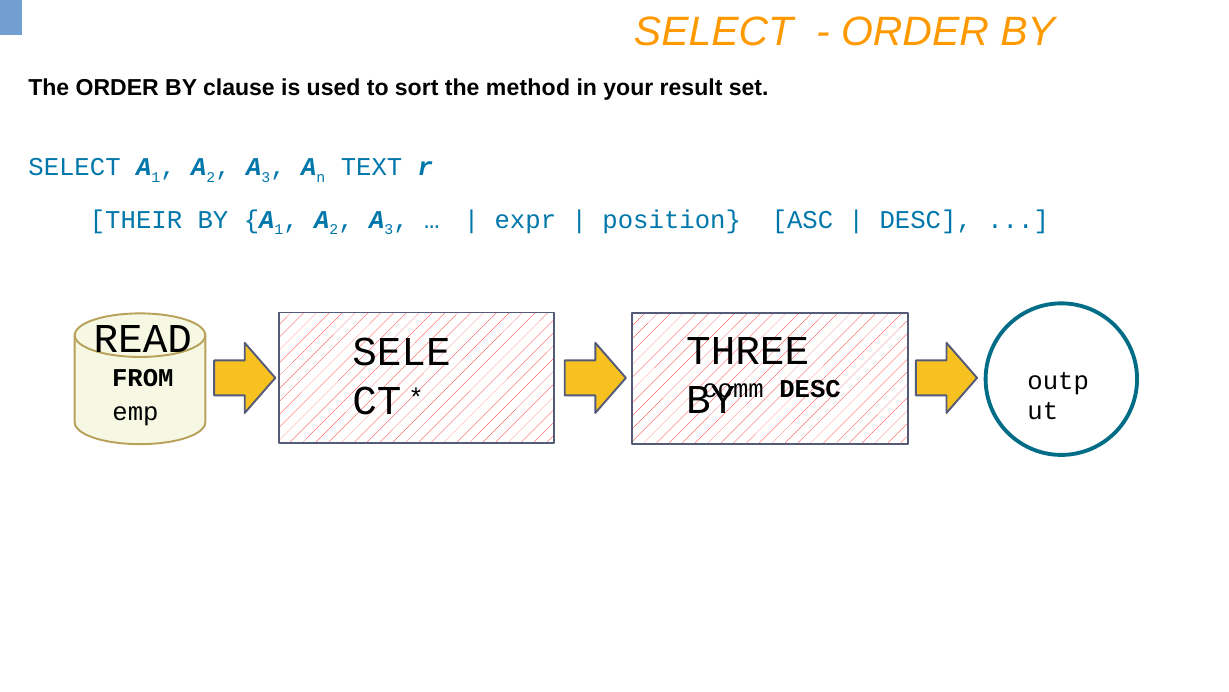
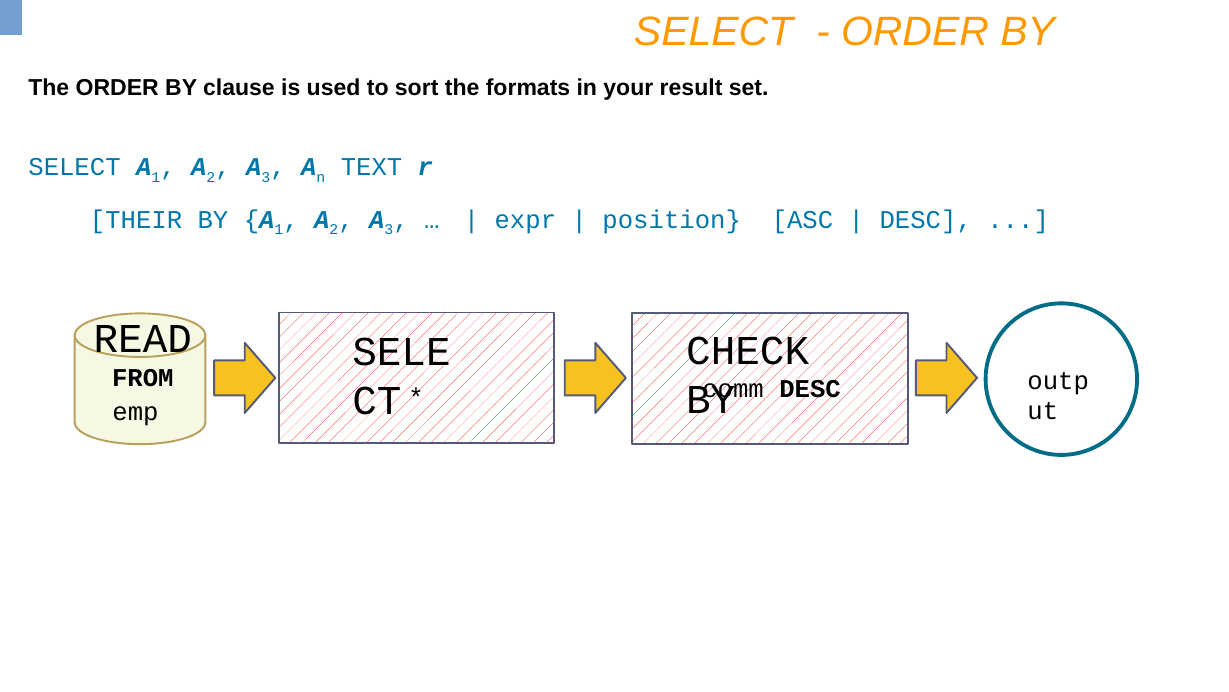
method: method -> formats (528, 88)
THREE: THREE -> CHECK (748, 351)
